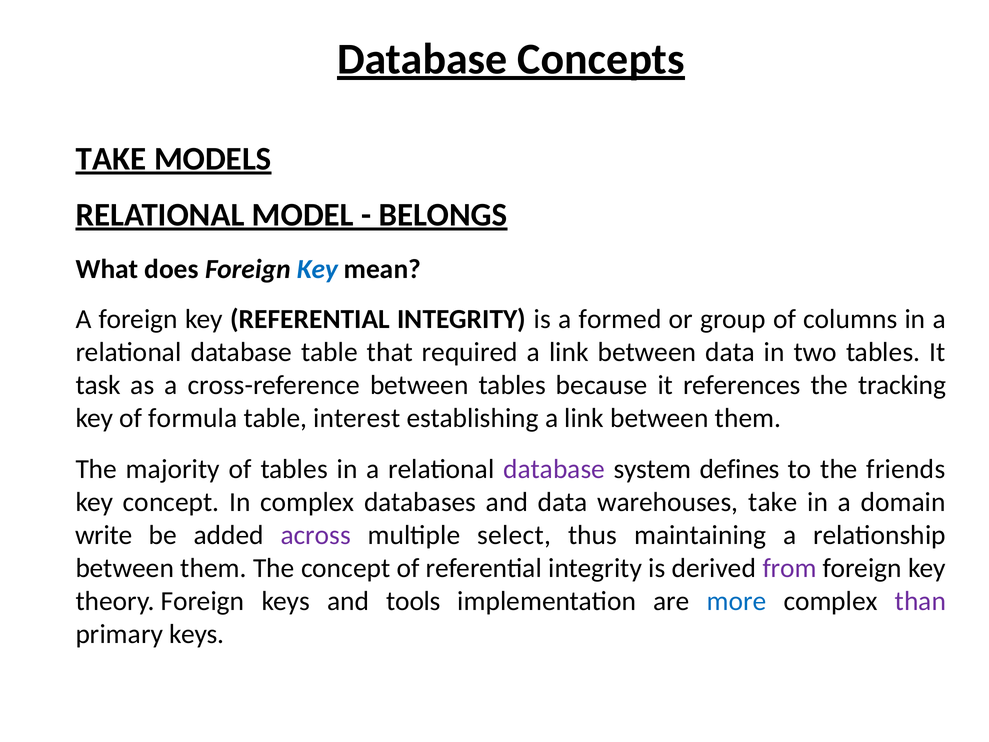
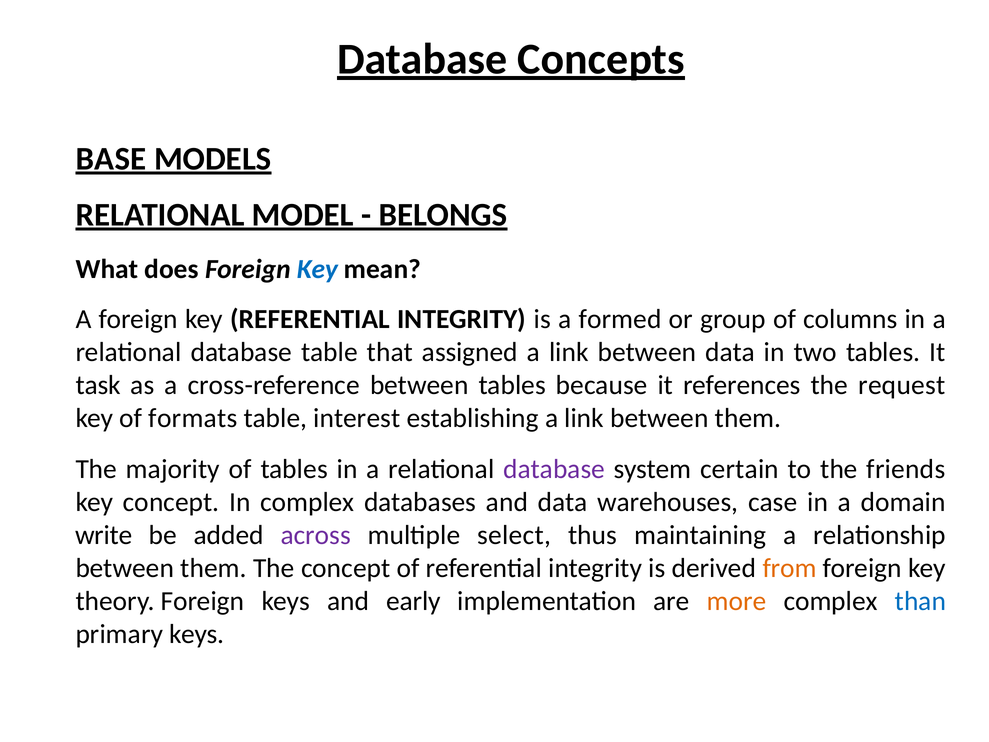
TAKE: TAKE -> BASE (111, 159)
required: required -> assigned (470, 352)
tracking: tracking -> request (902, 385)
formula: formula -> formats (193, 418)
defines: defines -> certain (740, 469)
warehouses take: take -> case (773, 502)
from colour: purple -> orange (790, 568)
tools: tools -> early (413, 601)
more colour: blue -> orange (737, 601)
than colour: purple -> blue (920, 601)
